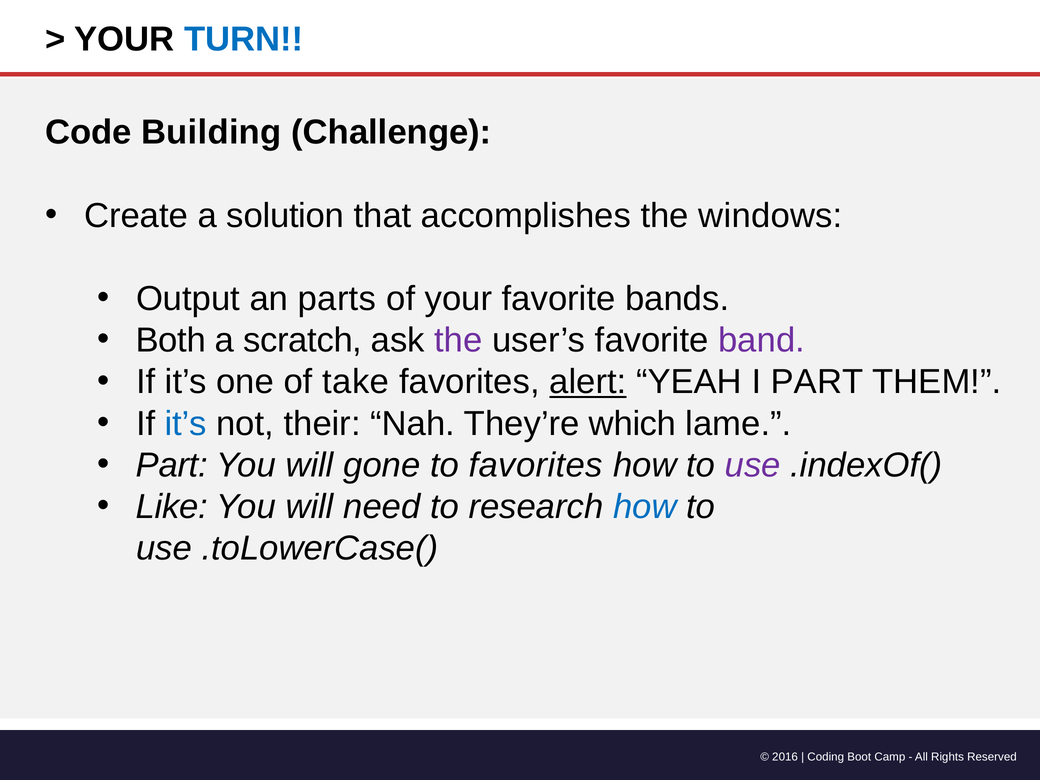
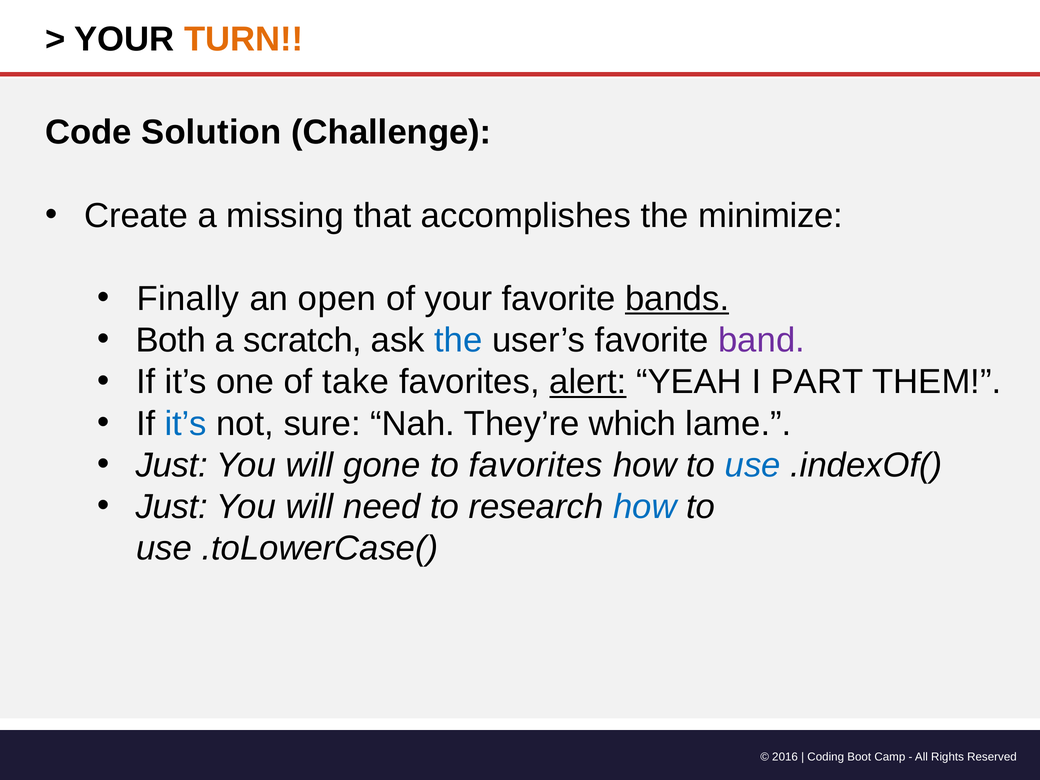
TURN colour: blue -> orange (244, 40)
Building: Building -> Solution (211, 132)
solution: solution -> missing (285, 216)
windows: windows -> minimize (771, 216)
Output: Output -> Finally (188, 299)
parts: parts -> open (337, 299)
bands underline: none -> present (677, 299)
the colour: purple -> blue (458, 340)
their: their -> sure (322, 424)
Part: Part -> Just (172, 465)
use colour: purple -> blue (753, 465)
Like: Like -> Just (172, 507)
